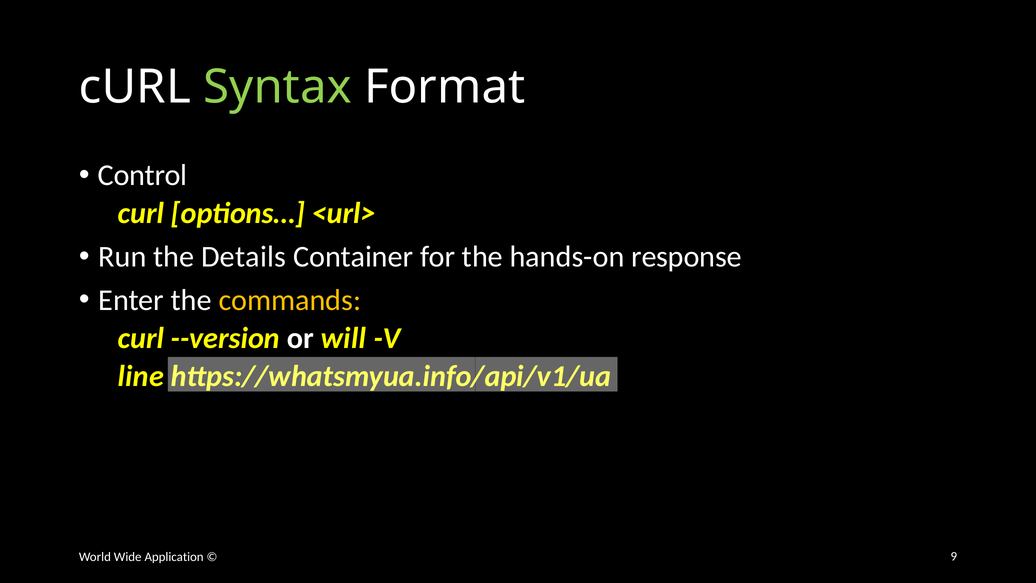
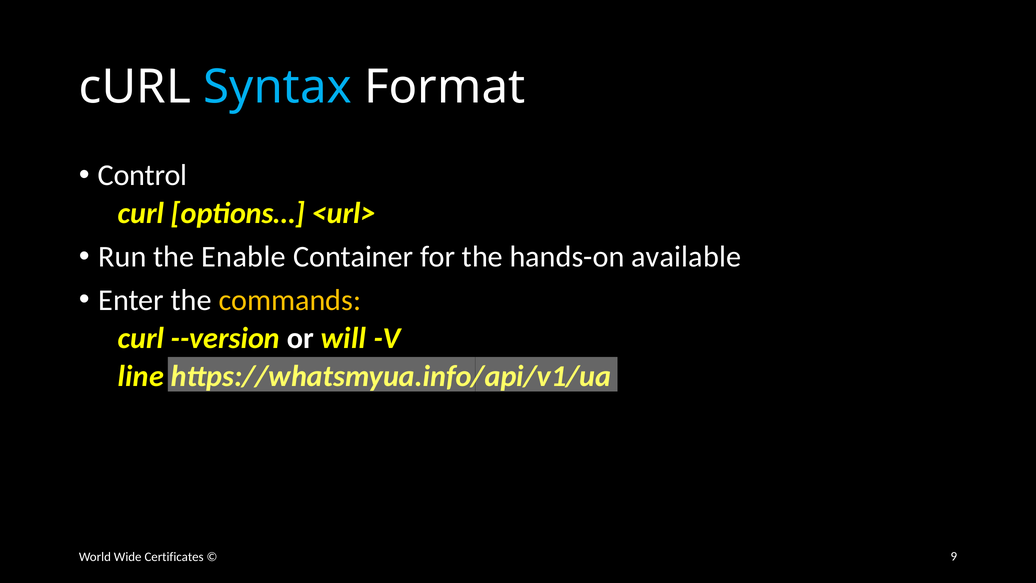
Syntax colour: light green -> light blue (278, 87)
Details: Details -> Enable (244, 257)
response: response -> available (686, 257)
Application: Application -> Certificates (174, 557)
